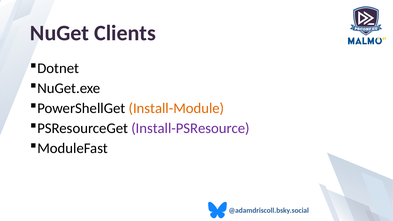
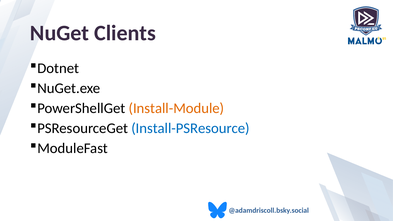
Install-PSResource colour: purple -> blue (190, 128)
